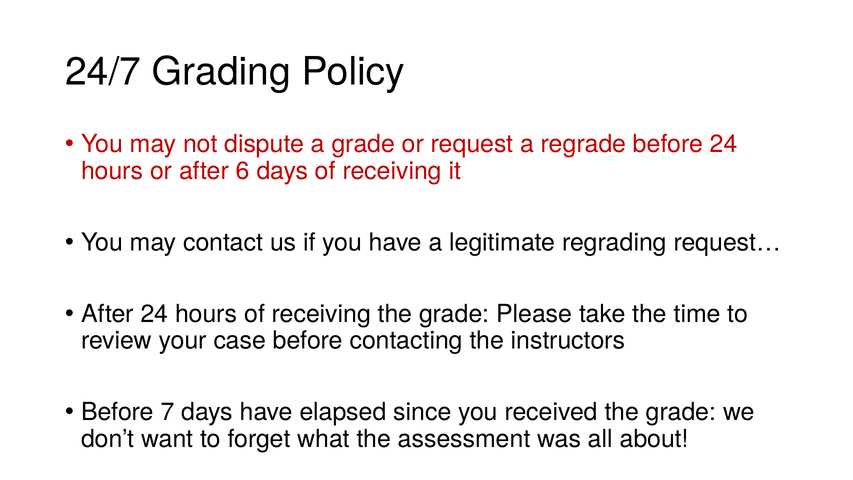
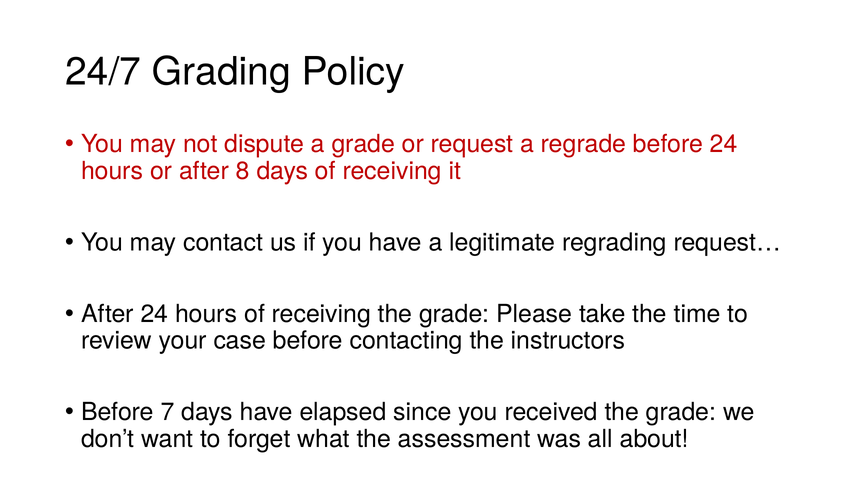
6: 6 -> 8 (243, 171)
